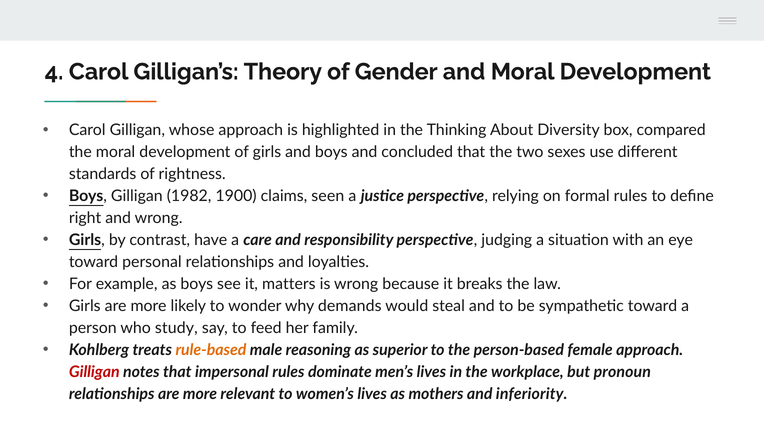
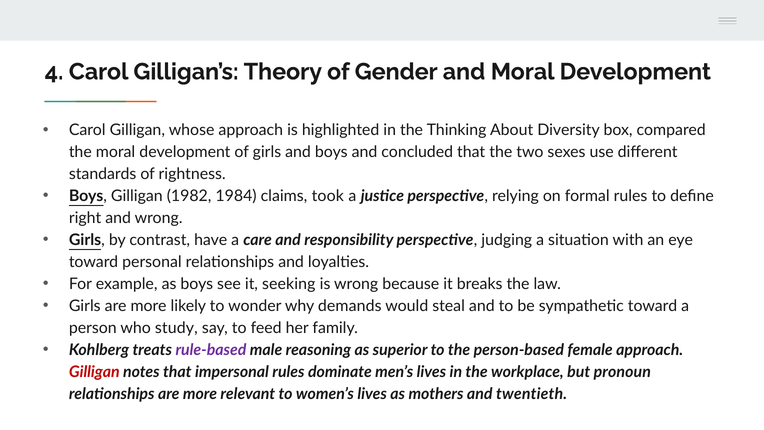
1900: 1900 -> 1984 (236, 196)
seen: seen -> took (328, 196)
matters: matters -> seeking (289, 284)
rule-based colour: orange -> purple (211, 350)
inferiority: inferiority -> twentieth (532, 394)
